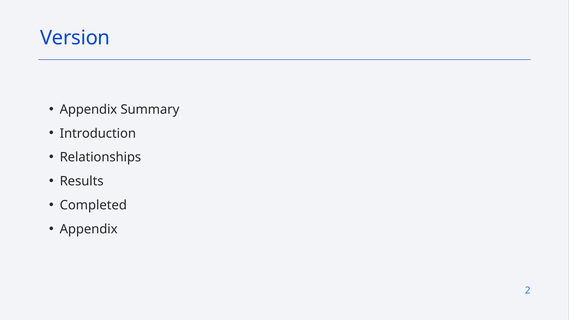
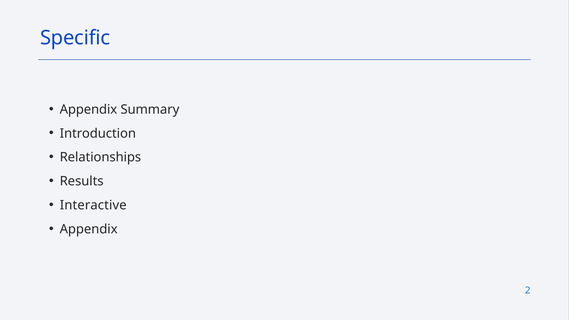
Version: Version -> Specific (75, 38)
Completed: Completed -> Interactive (93, 205)
